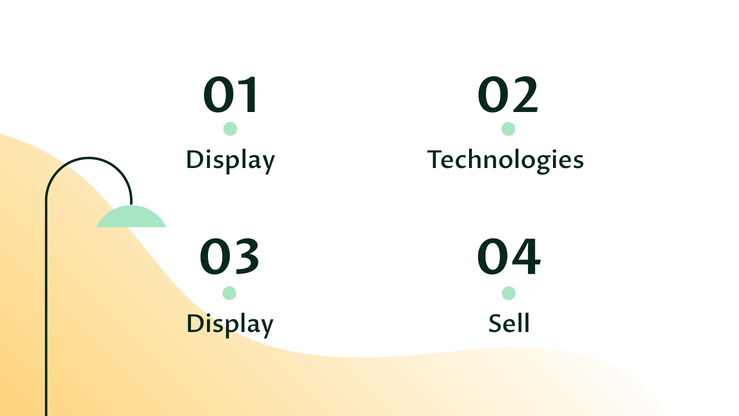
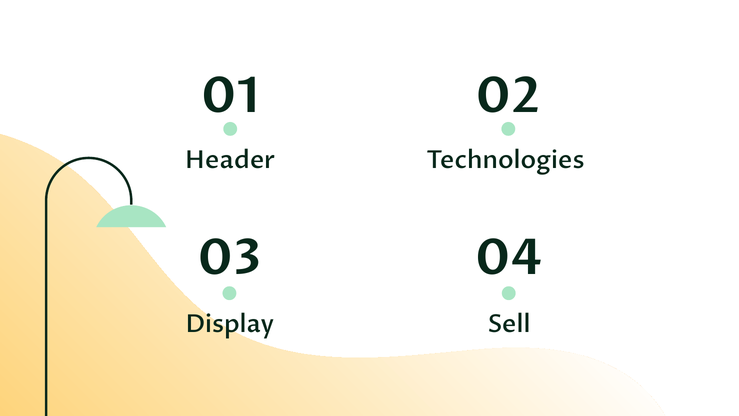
Display: Display -> Header (231, 160)
